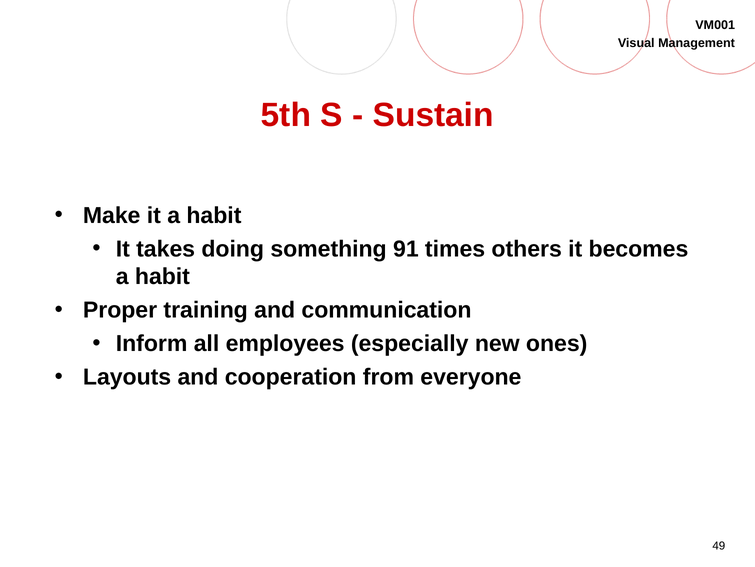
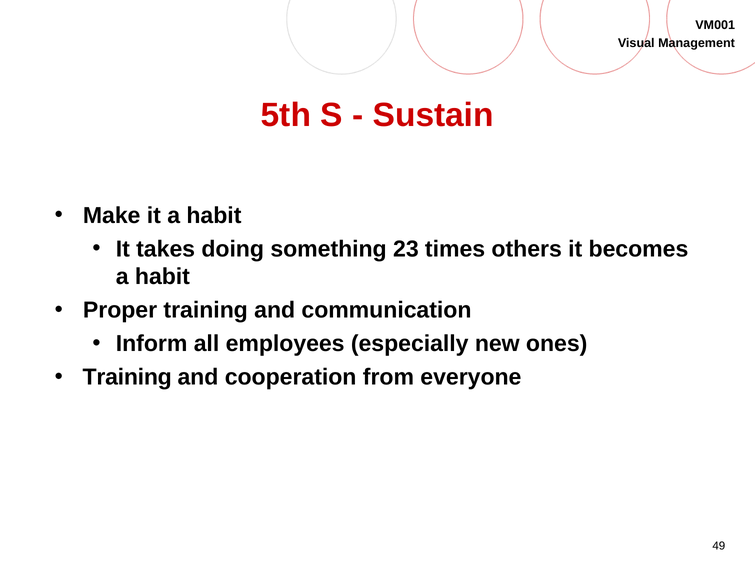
91: 91 -> 23 (406, 249)
Layouts: Layouts -> Training (127, 377)
